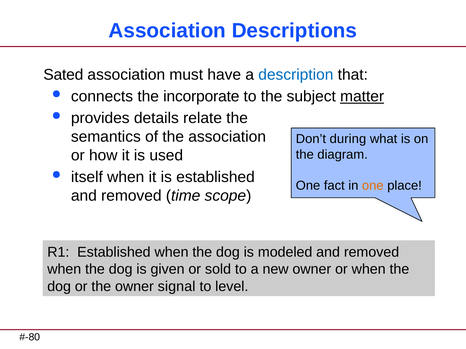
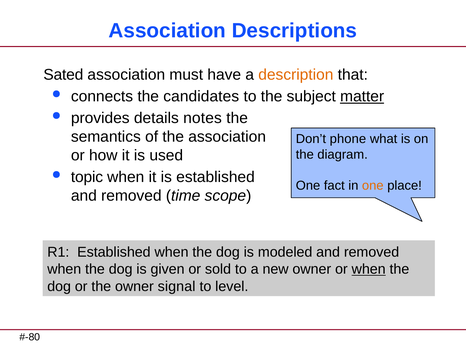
description colour: blue -> orange (296, 75)
incorporate: incorporate -> candidates (201, 97)
relate: relate -> notes (203, 118)
during: during -> phone (348, 139)
itself: itself -> topic (87, 177)
when underline: none -> present (369, 270)
